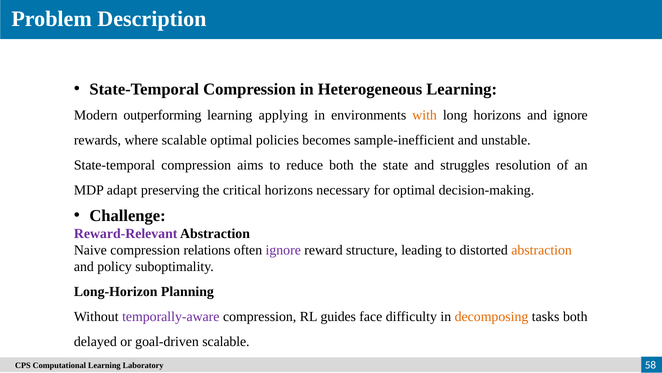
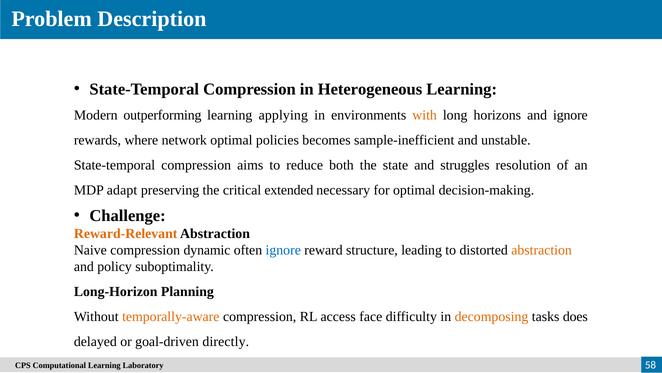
where scalable: scalable -> network (184, 140)
critical horizons: horizons -> extended (289, 190)
Reward-Relevant colour: purple -> orange (126, 233)
relations: relations -> dynamic (207, 250)
ignore colour: purple -> blue (283, 250)
temporally-aware colour: purple -> orange (171, 316)
guides: guides -> access (338, 316)
tasks both: both -> does (575, 316)
goal-driven scalable: scalable -> directly (226, 341)
